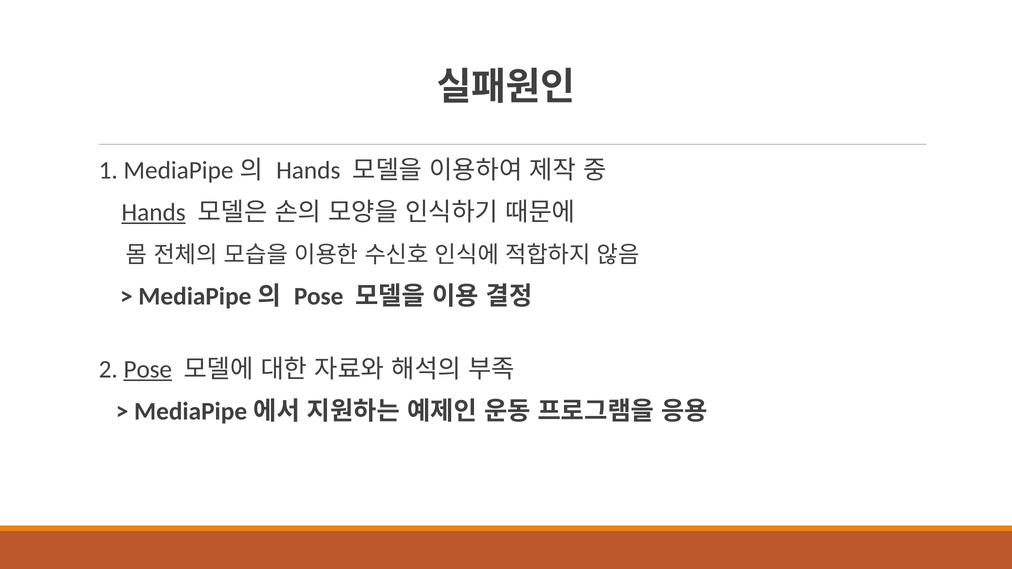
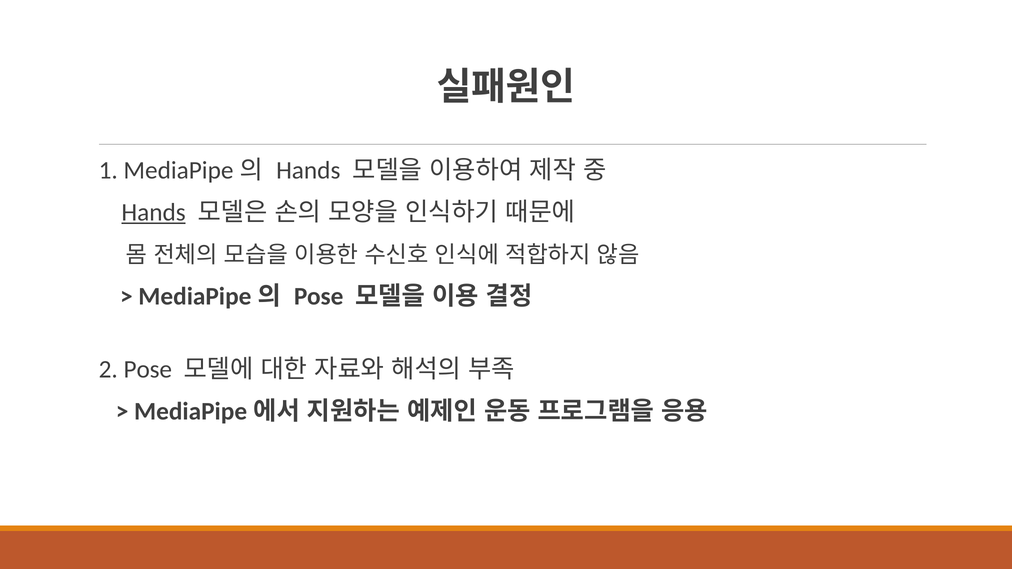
Pose underline: present -> none (148, 370)
